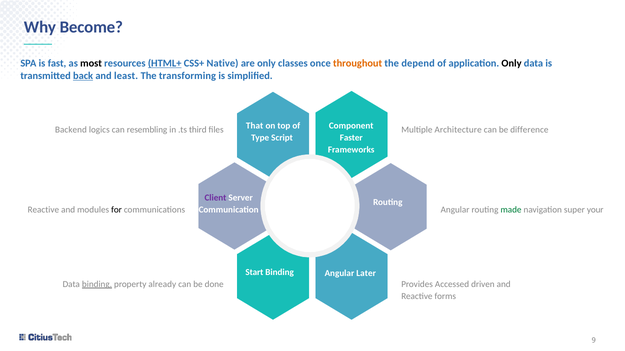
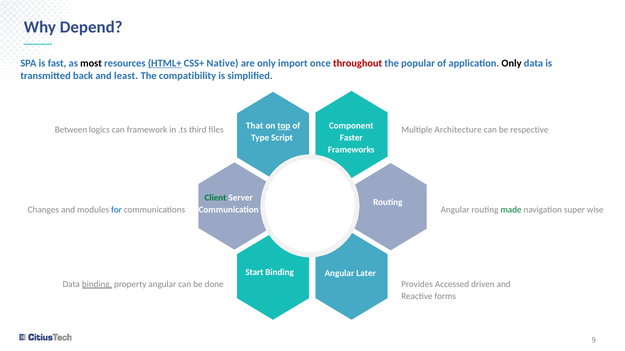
Become: Become -> Depend (91, 27)
classes: classes -> import (293, 63)
throughout colour: orange -> red (358, 63)
depend: depend -> popular (418, 63)
back underline: present -> none (83, 76)
transforming: transforming -> compatibility (187, 76)
top underline: none -> present (284, 126)
Backend: Backend -> Between (71, 130)
resembling: resembling -> framework (147, 130)
difference: difference -> respective (529, 130)
Client colour: purple -> green (215, 198)
Reactive: Reactive -> Changes (43, 210)
for colour: black -> blue (116, 210)
your: your -> wise (595, 210)
property already: already -> angular (162, 285)
